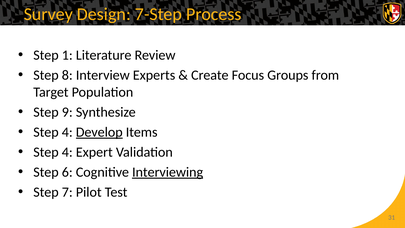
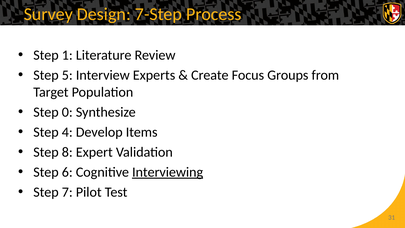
8: 8 -> 5 (67, 75)
9: 9 -> 0 (67, 112)
Develop underline: present -> none (99, 132)
4: 4 -> 8 (67, 152)
